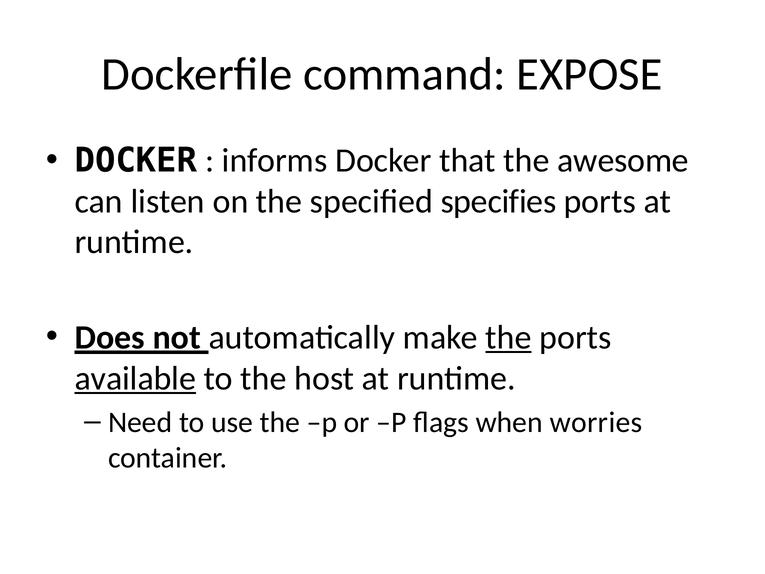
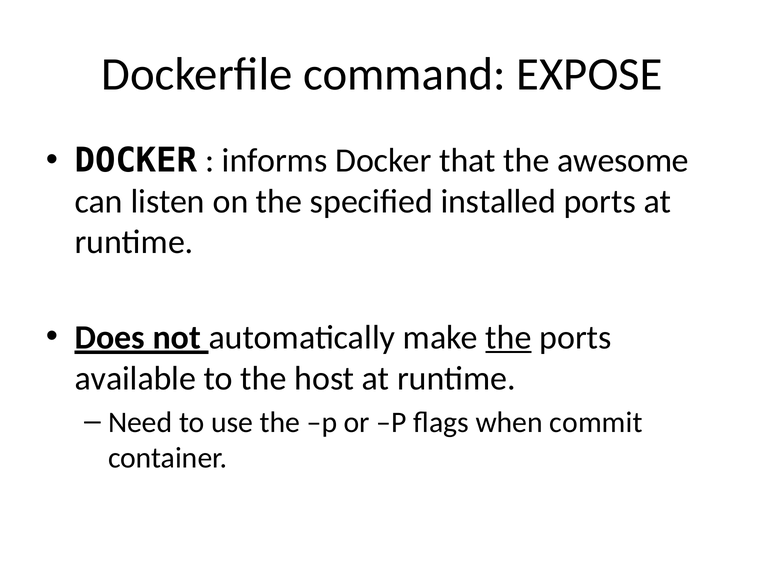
specifies: specifies -> installed (498, 201)
available underline: present -> none (135, 378)
worries: worries -> commit (596, 422)
